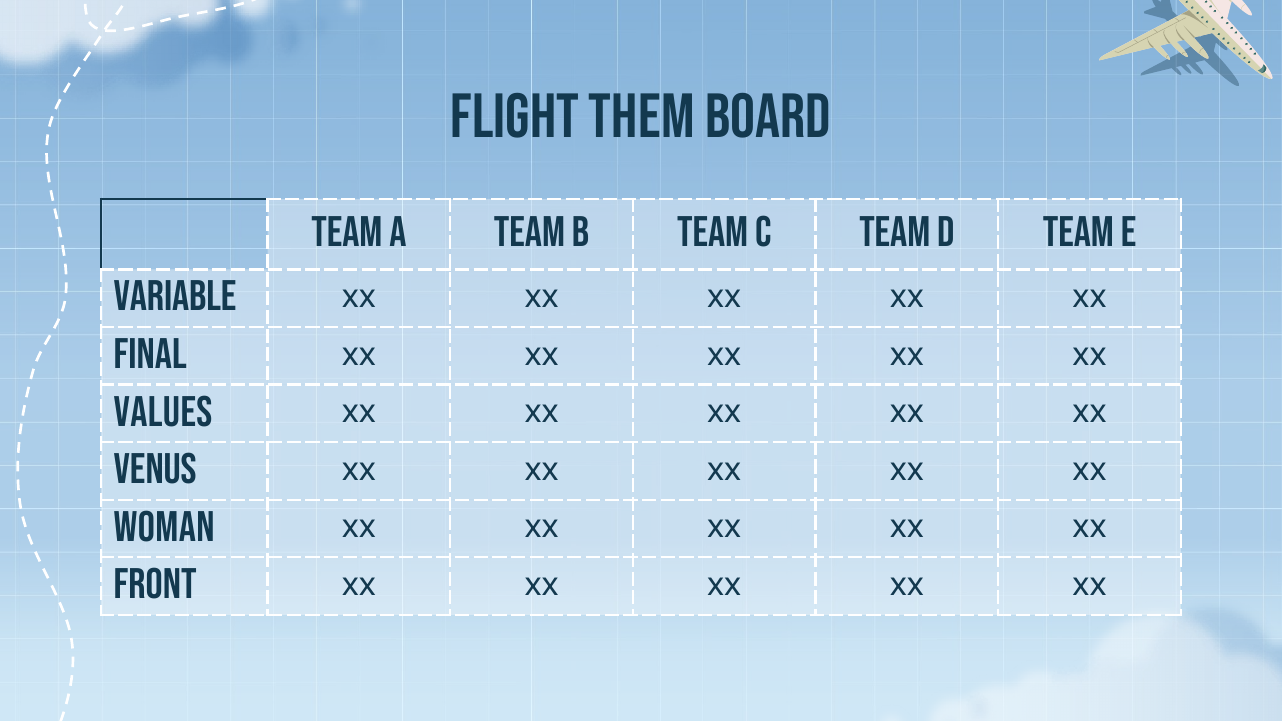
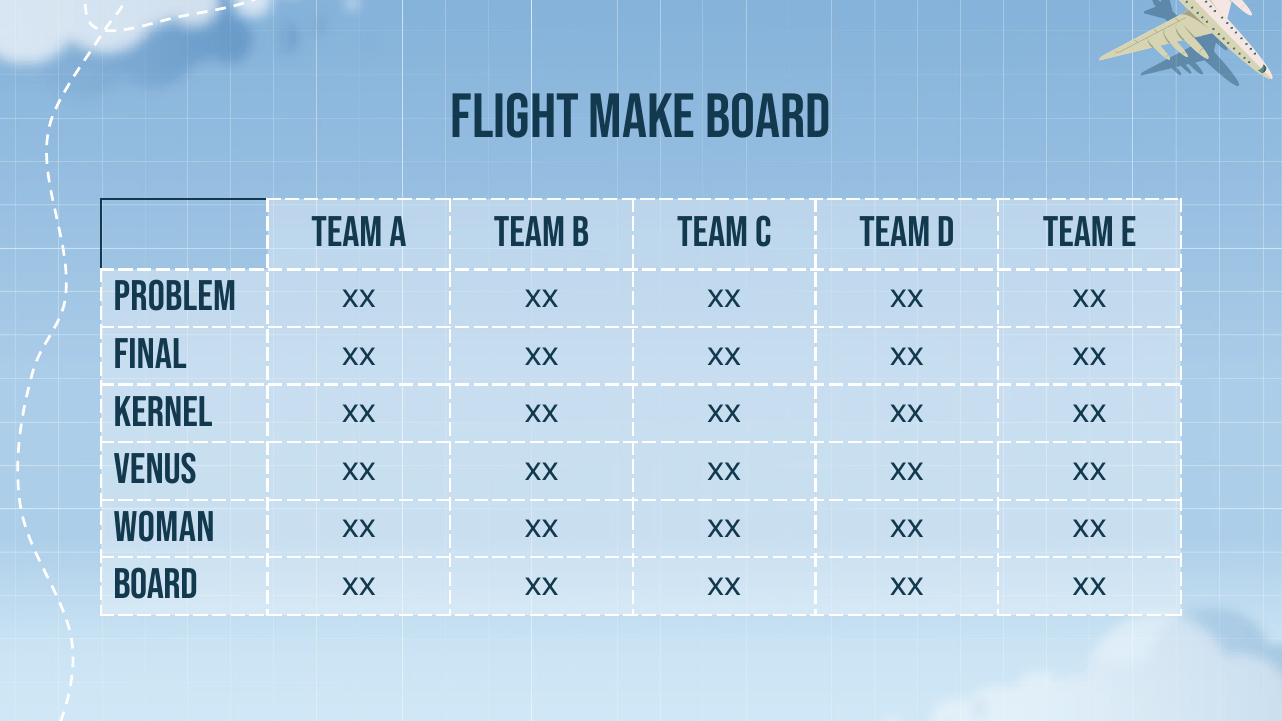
Them: Them -> Make (642, 117)
Variable: Variable -> Problem (175, 297)
Values: Values -> Kernel (163, 412)
Front: Front -> Board (155, 585)
